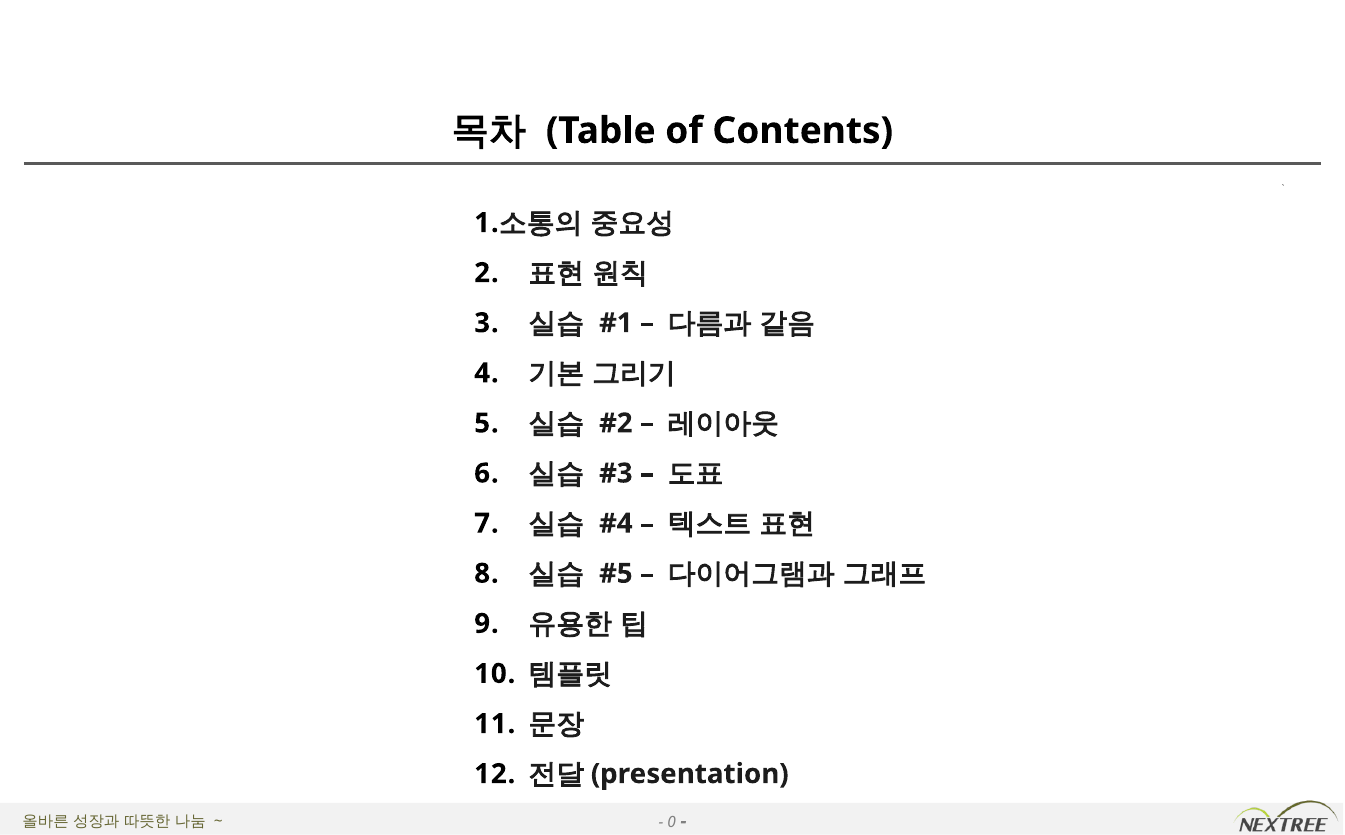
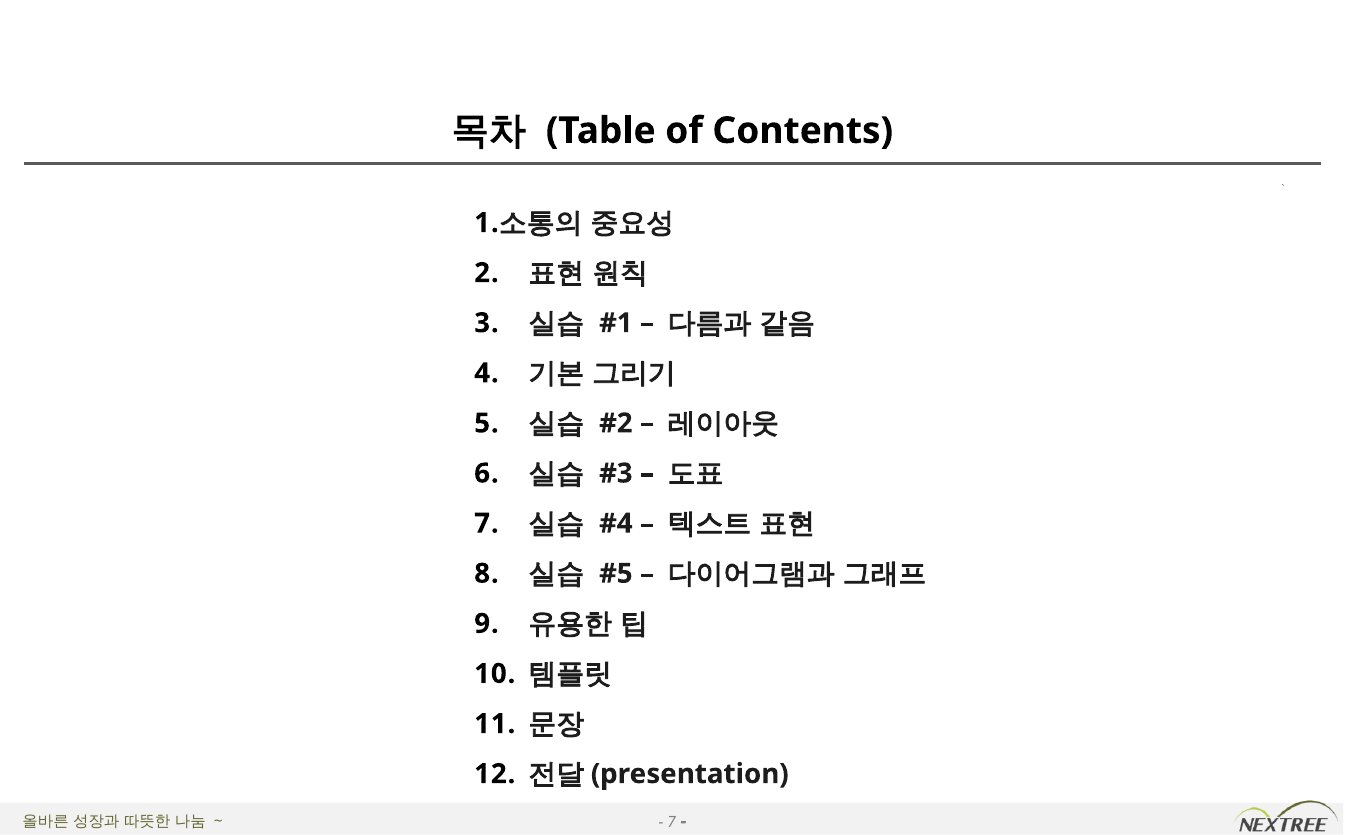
0: 0 -> 7 (672, 822)
